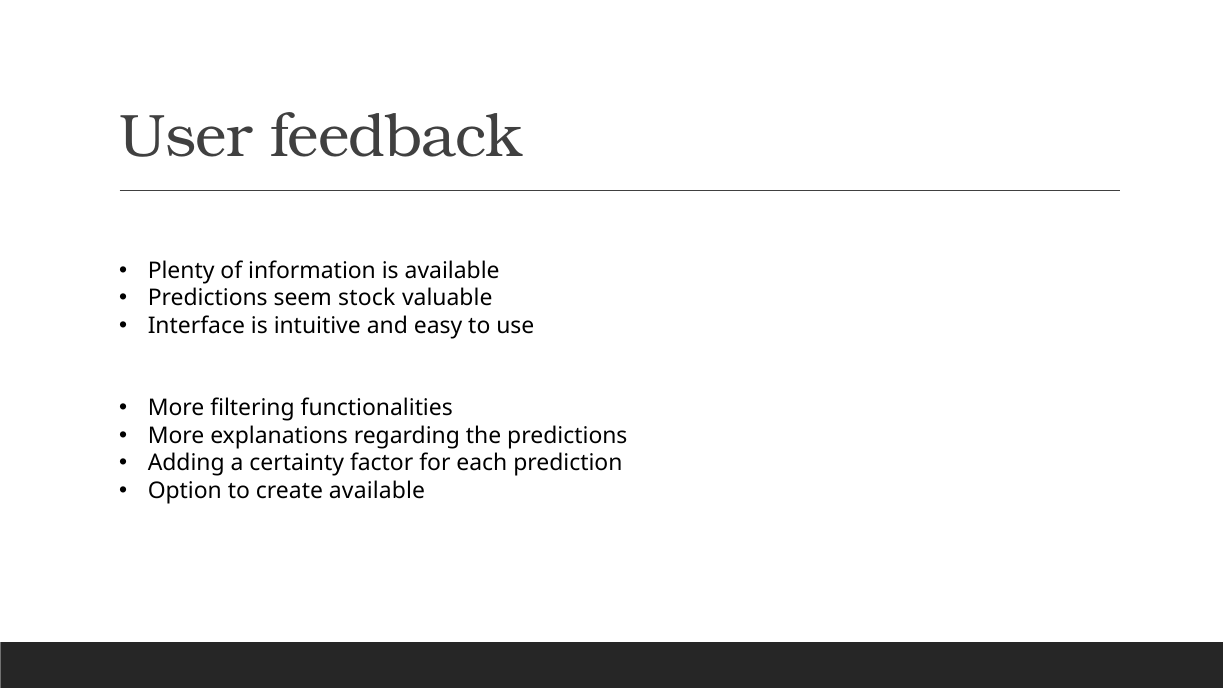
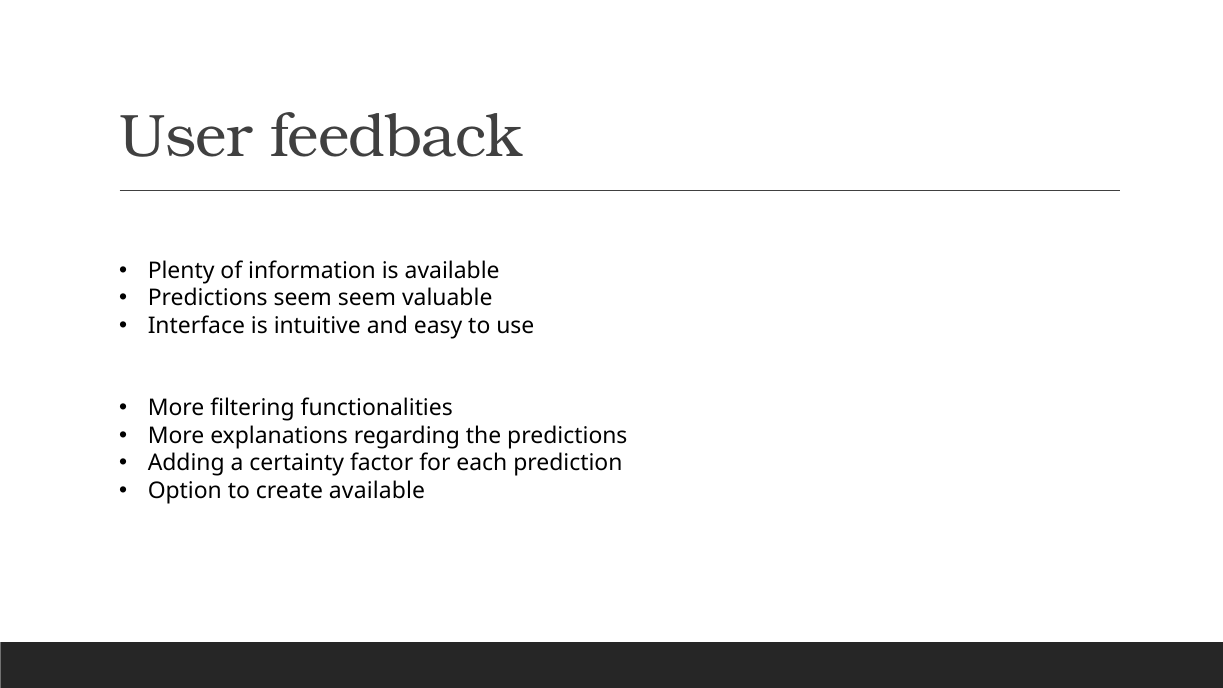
seem stock: stock -> seem (367, 298)
